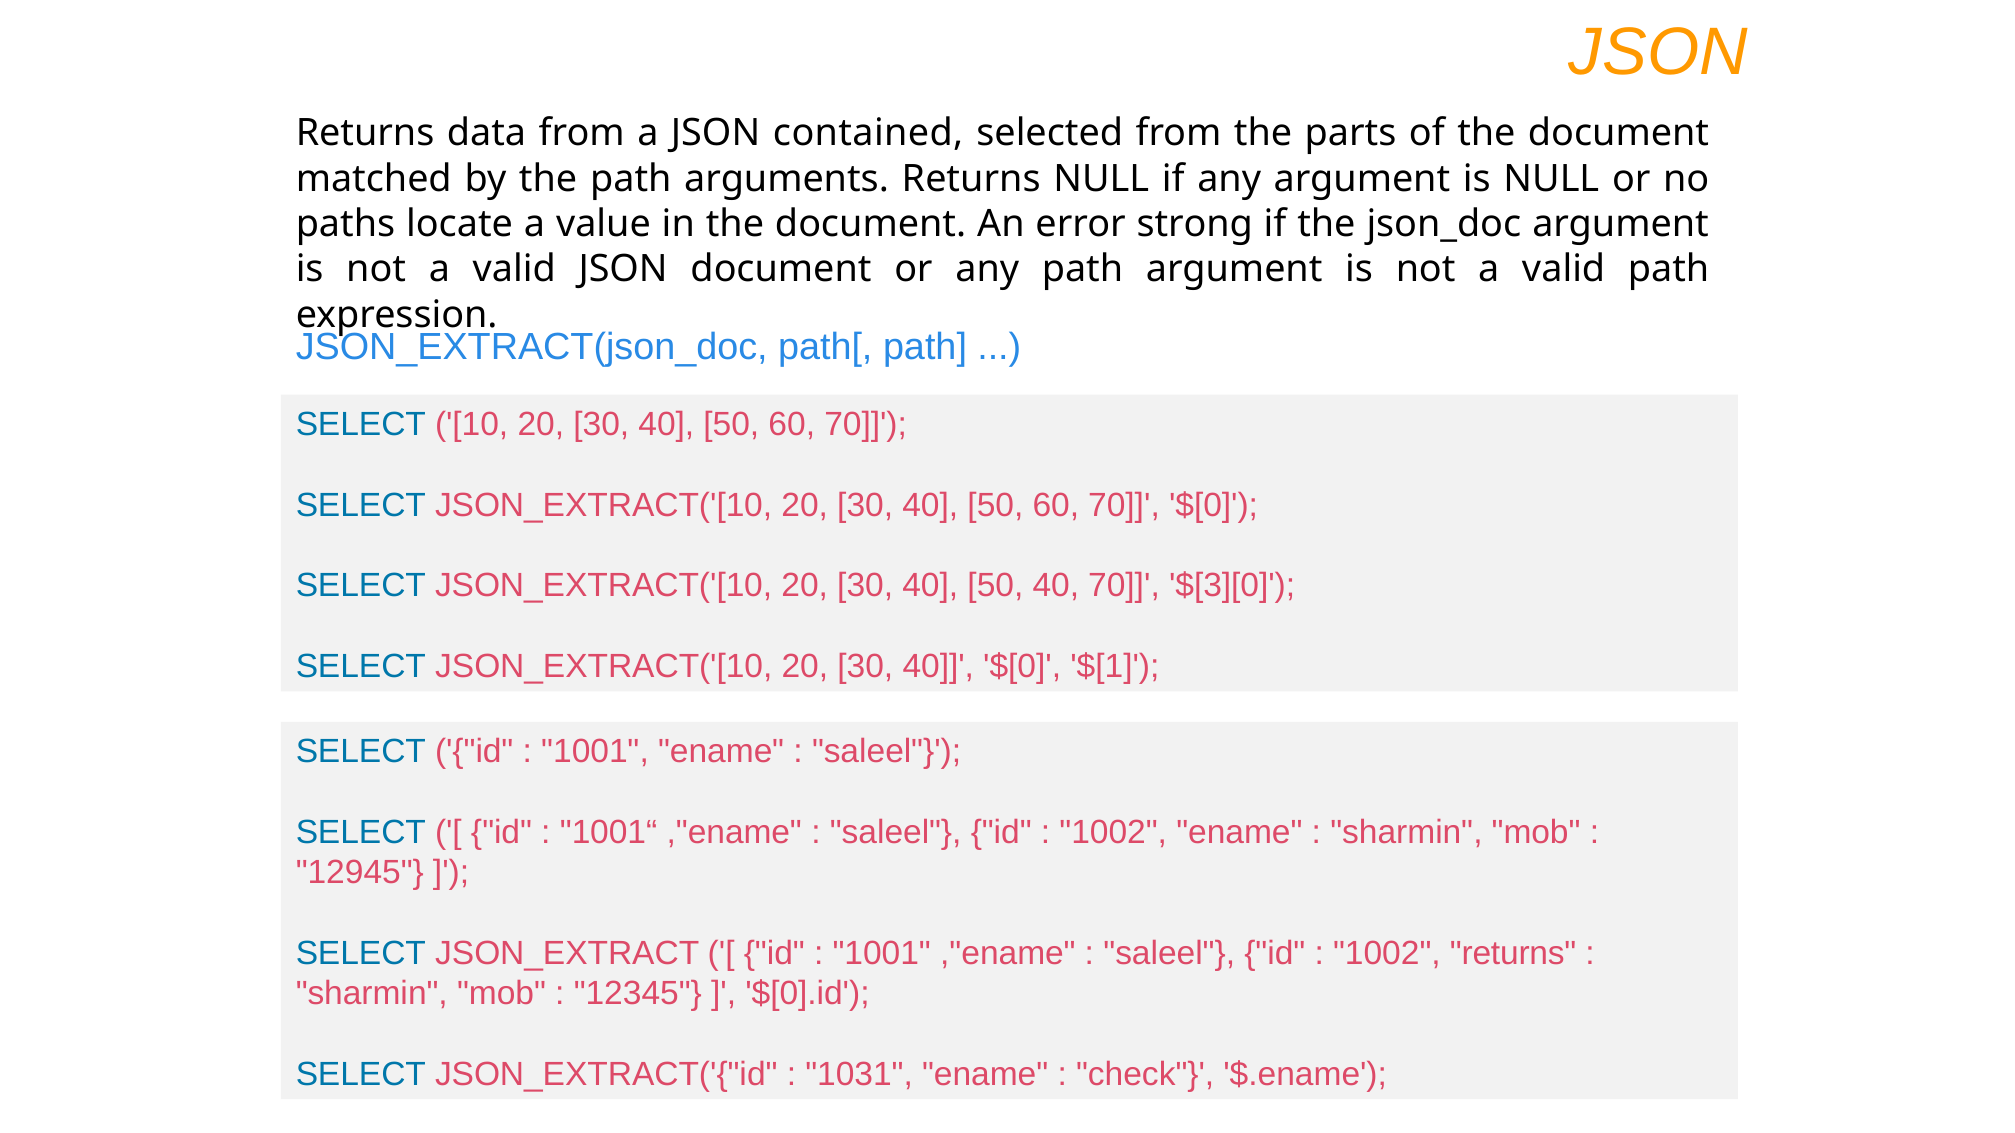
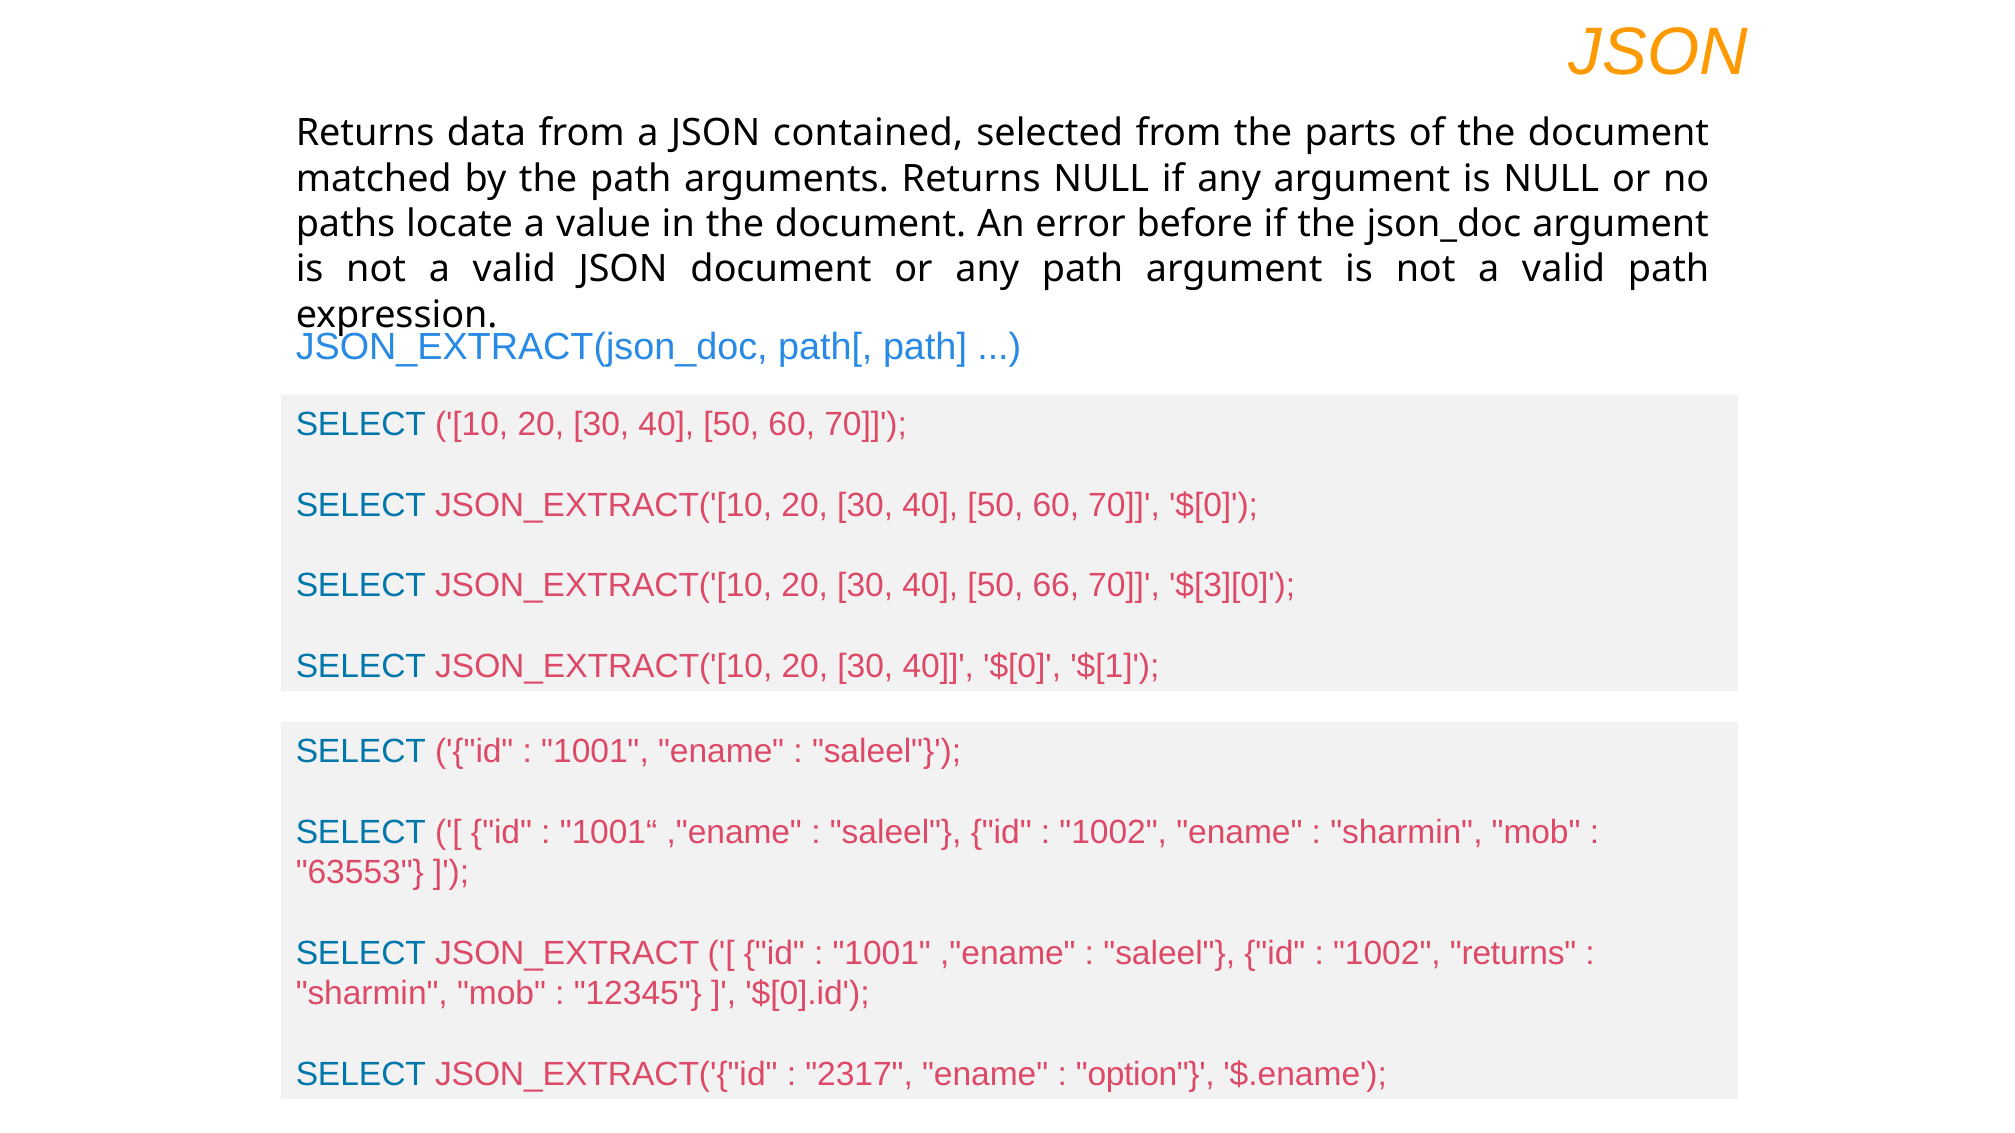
strong: strong -> before (1195, 224)
50 40: 40 -> 66 (1056, 586)
12945: 12945 -> 63553 (360, 873)
1031: 1031 -> 2317 (859, 1074)
check: check -> option (1145, 1074)
